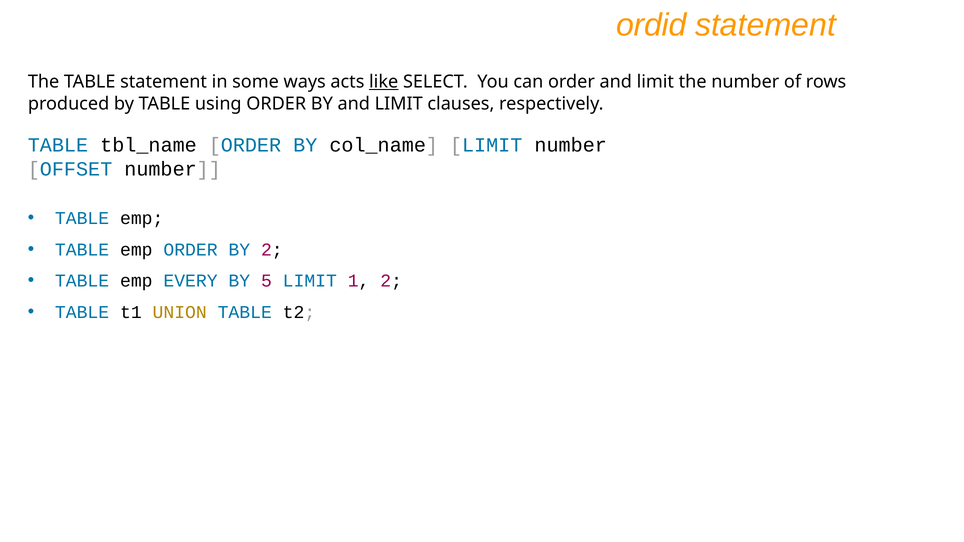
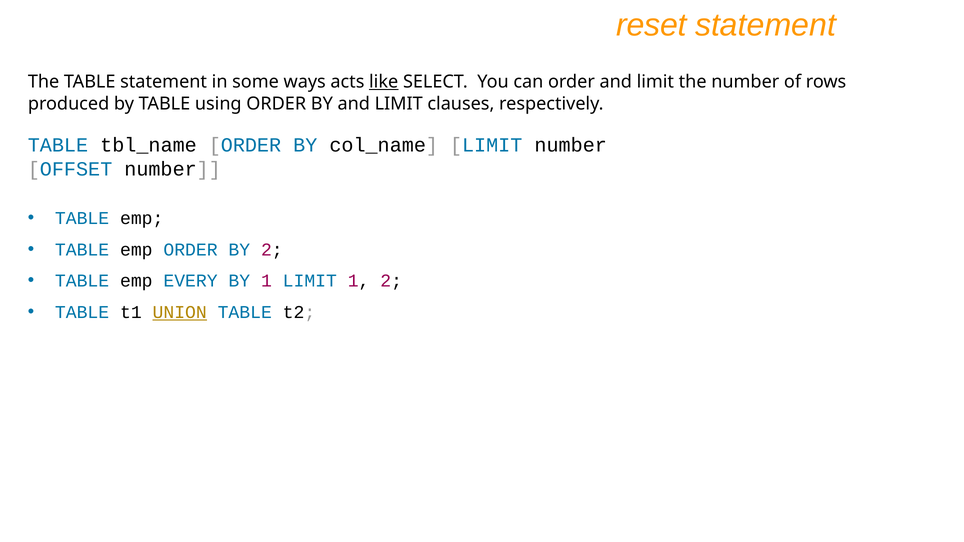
ordid: ordid -> reset (651, 25)
BY 5: 5 -> 1 (266, 281)
UNION underline: none -> present (180, 312)
